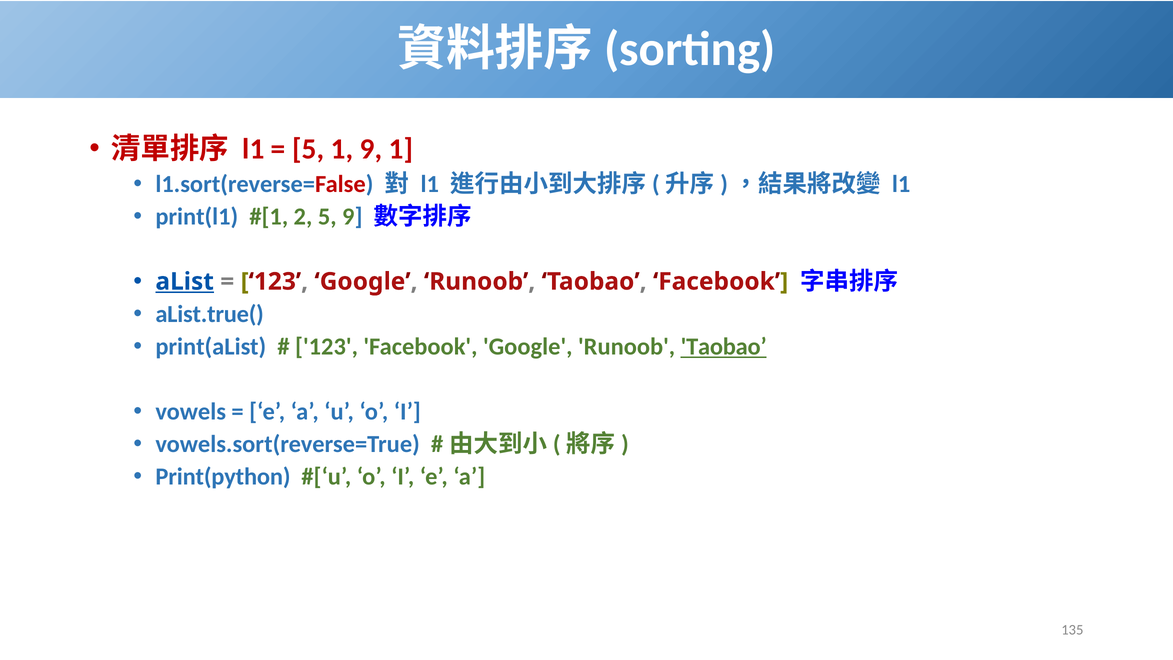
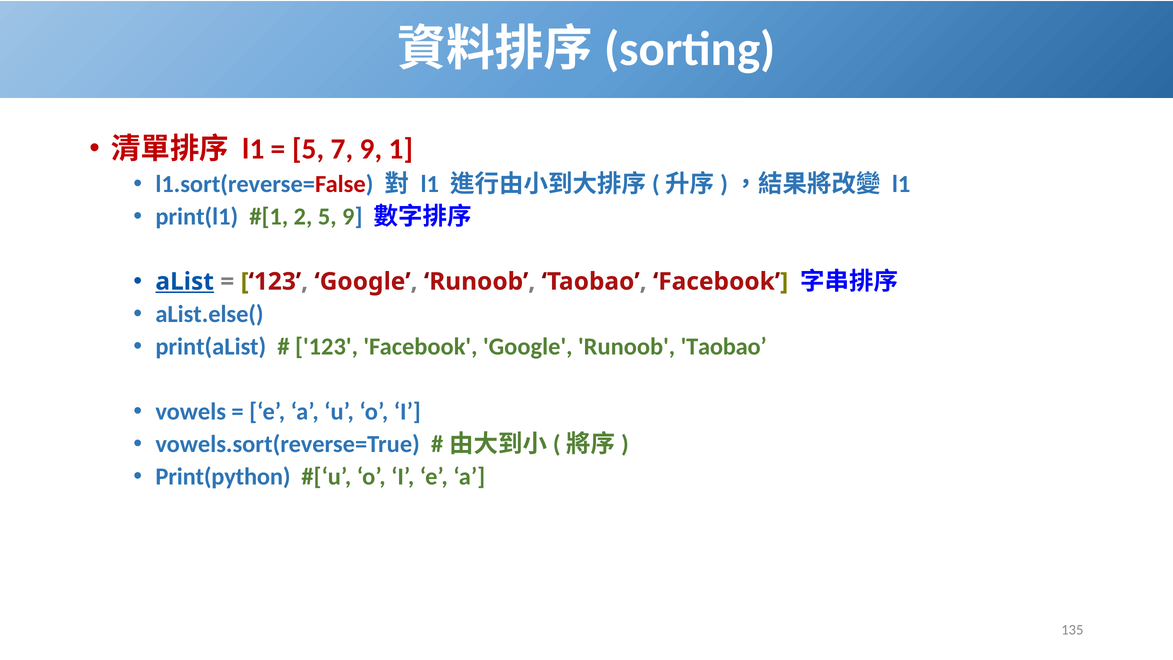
5 1: 1 -> 7 (342, 149)
aList.true(: aList.true( -> aList.else( (209, 314)
Taobao underline: present -> none (724, 346)
